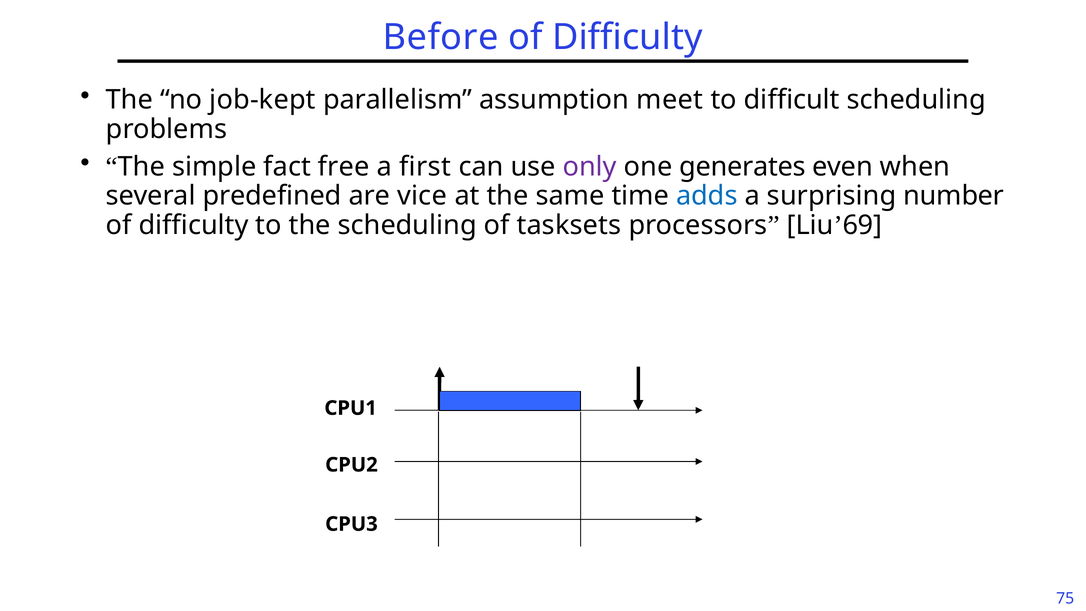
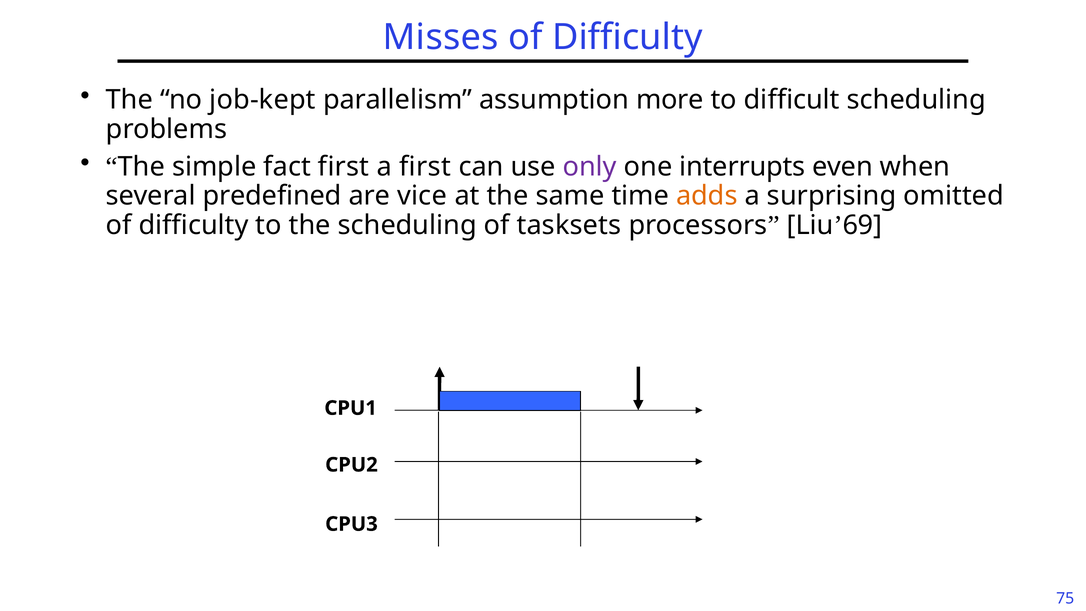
Before: Before -> Misses (441, 37)
meet: meet -> more (670, 100)
fact free: free -> first (344, 167)
generates: generates -> interrupts (742, 167)
adds colour: blue -> orange (707, 196)
number: number -> omitted (954, 196)
